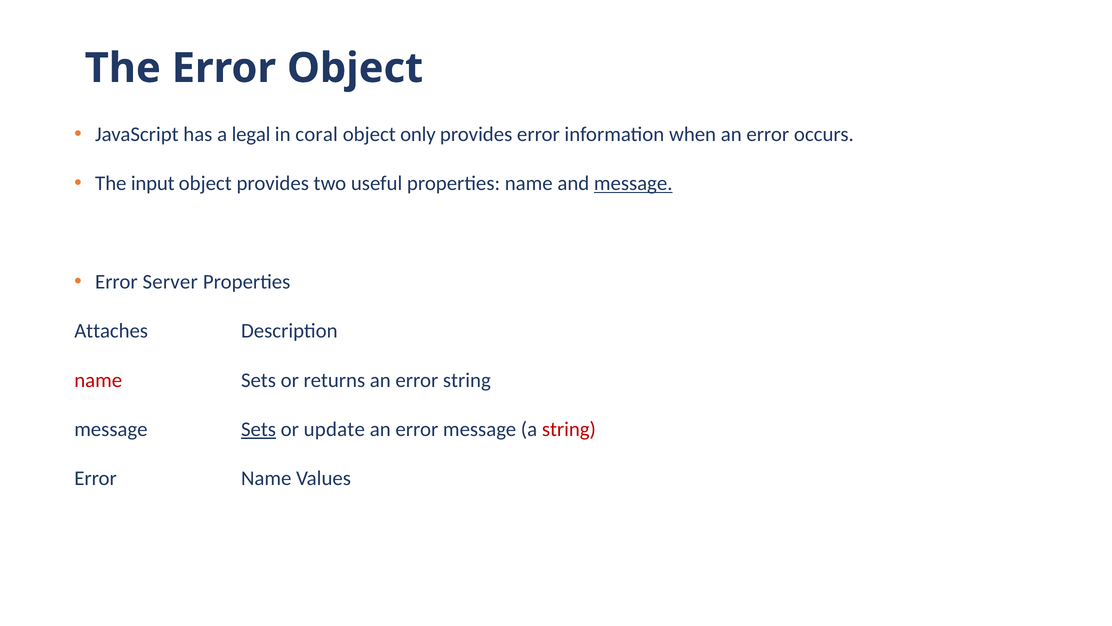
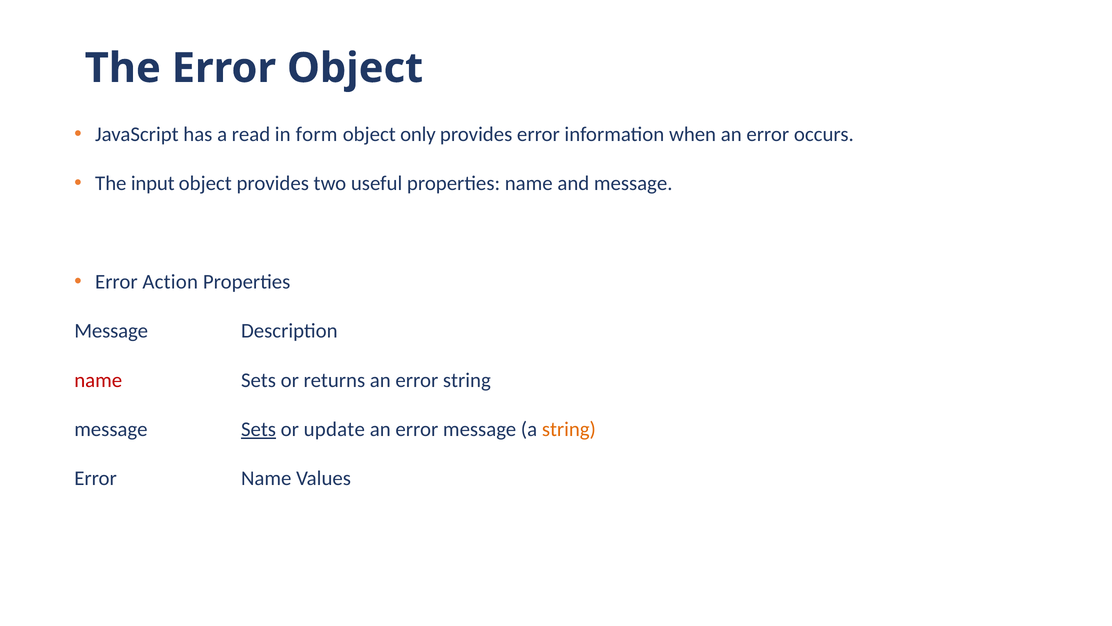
legal: legal -> read (251, 134)
coral: coral -> form (317, 134)
message underline: present -> none (633, 183)
Server: Server -> Action (170, 282)
Attaches: Attaches -> Message (111, 331)
string colour: red -> orange (569, 429)
